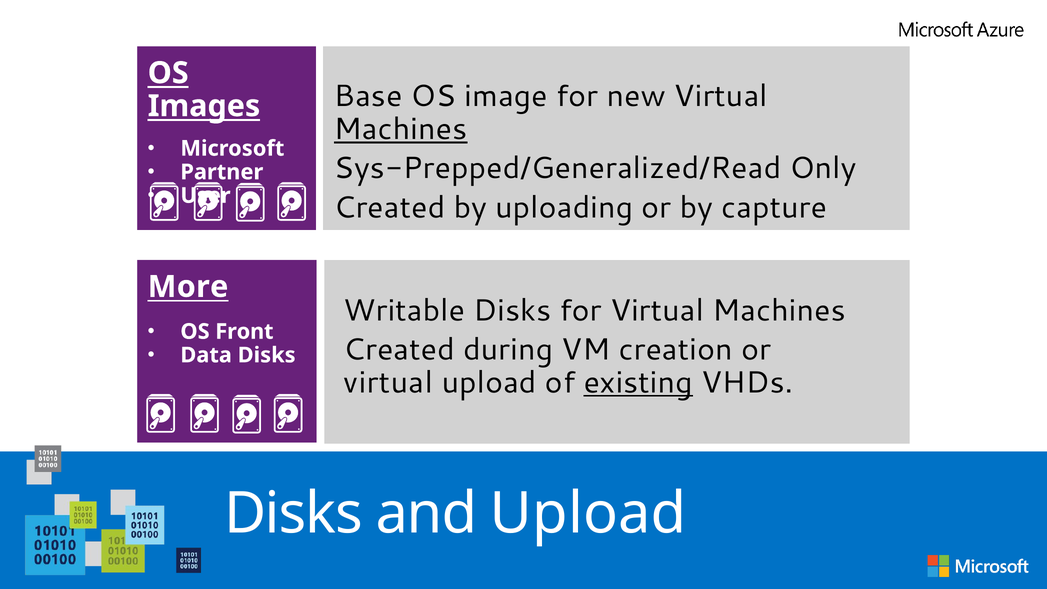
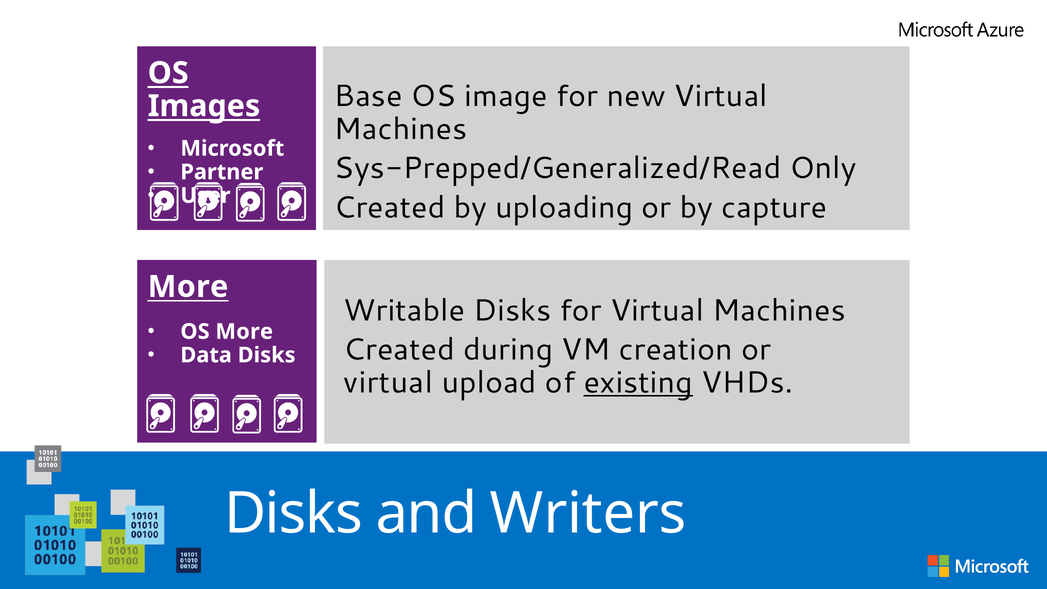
Machines underline: present -> none (401, 129)
OS Front: Front -> More (244, 332)
and Upload: Upload -> Writers (588, 514)
